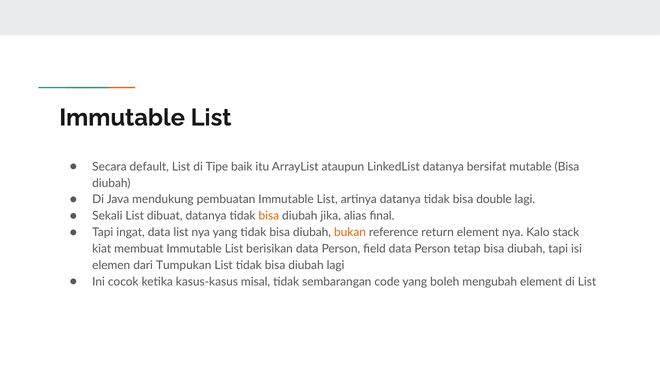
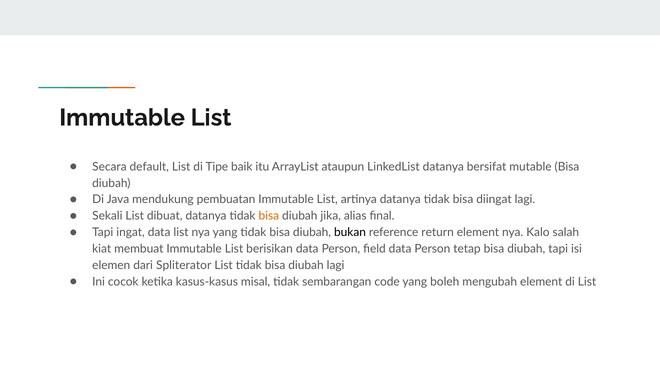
double: double -> diingat (494, 200)
bukan colour: orange -> black (350, 233)
stack: stack -> salah (566, 233)
Tumpukan: Tumpukan -> Spliterator (184, 265)
